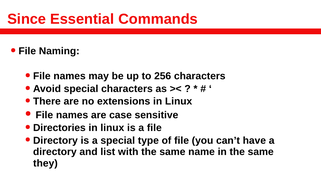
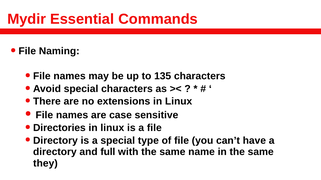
Since: Since -> Mydir (27, 19)
256: 256 -> 135 (163, 76)
list: list -> full (108, 152)
